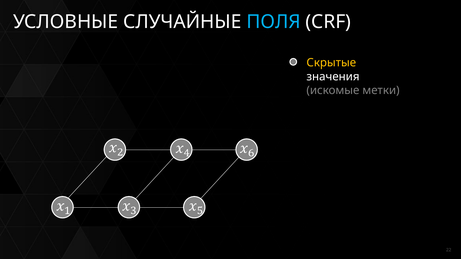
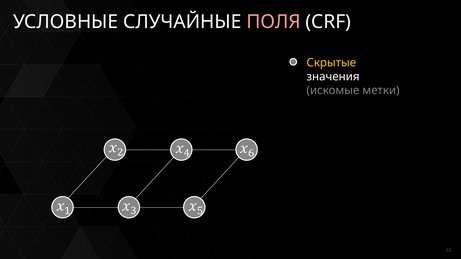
ПОЛЯ colour: light blue -> pink (274, 22)
